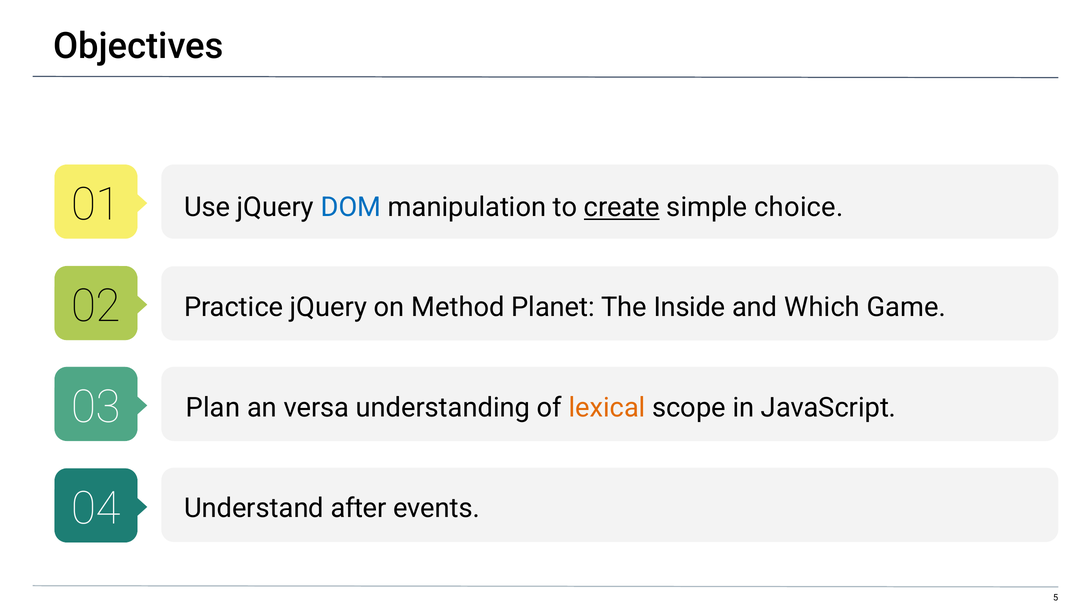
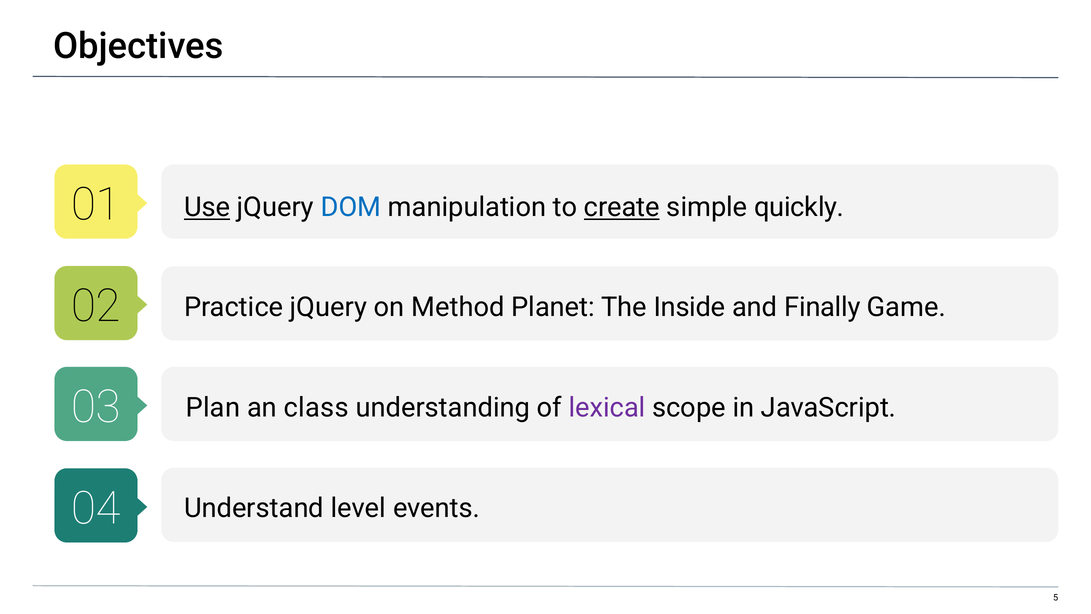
Use underline: none -> present (207, 207)
choice: choice -> quickly (799, 207)
Which: Which -> Finally (822, 307)
versa: versa -> class (316, 408)
lexical colour: orange -> purple (607, 408)
after: after -> level (358, 508)
